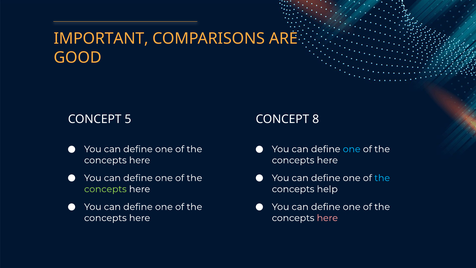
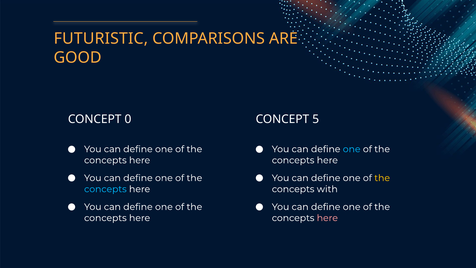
IMPORTANT: IMPORTANT -> FUTURISTIC (101, 39)
5: 5 -> 0 (128, 119)
8: 8 -> 5 (316, 119)
the colour: light blue -> yellow (382, 178)
concepts colour: light green -> light blue (105, 189)
help: help -> with (327, 189)
